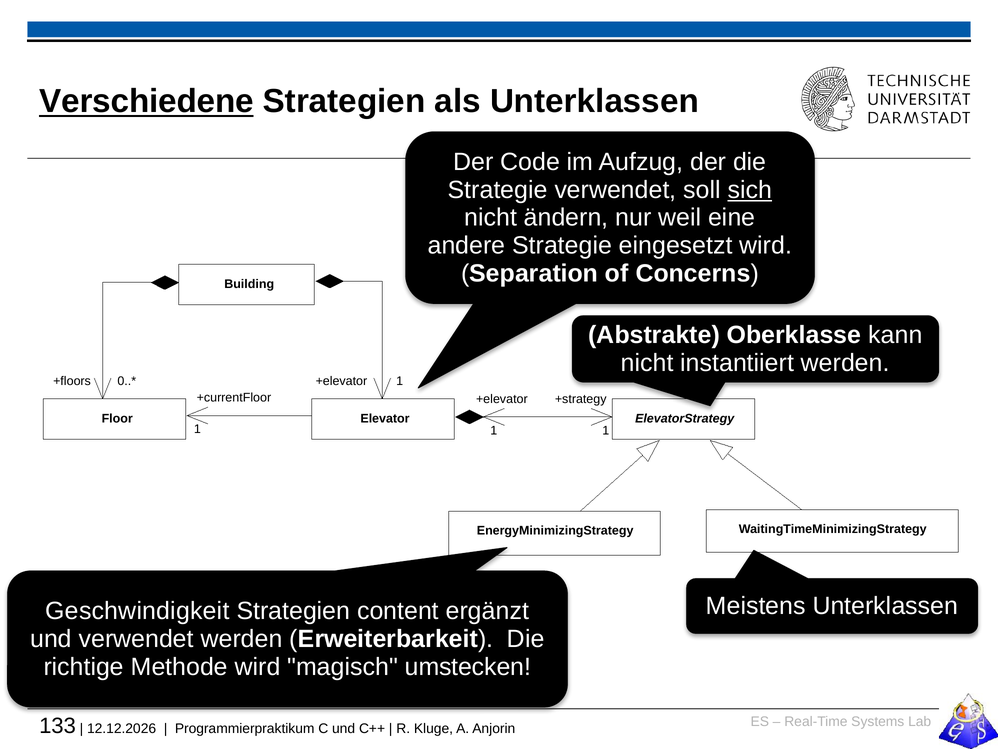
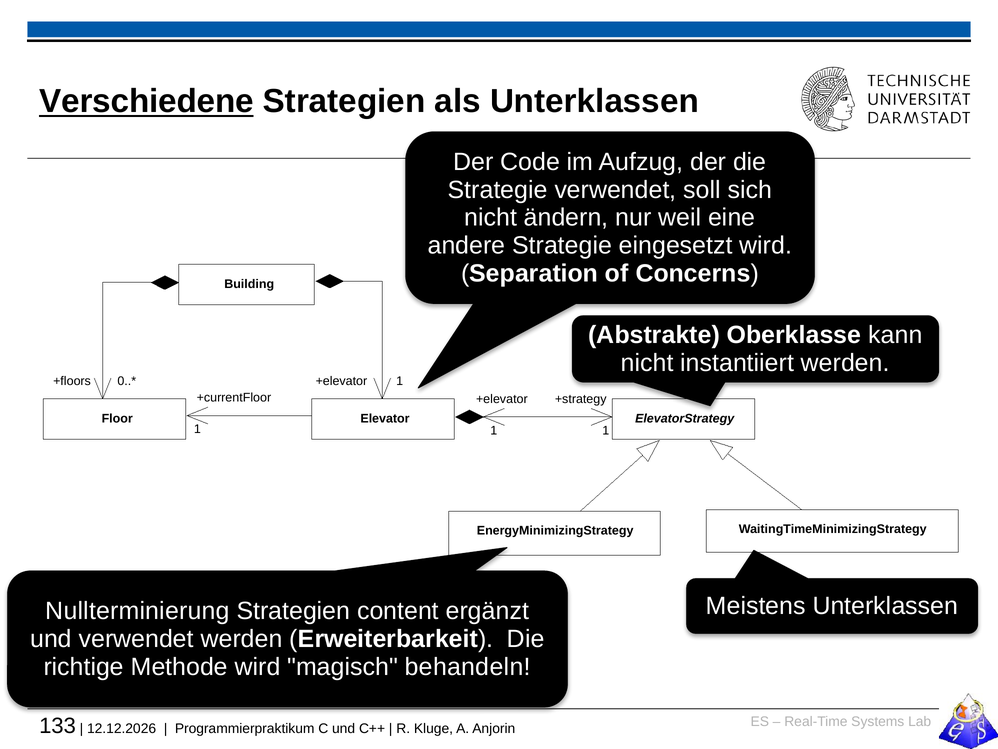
sich underline: present -> none (750, 190)
Geschwindigkeit: Geschwindigkeit -> Nullterminierung (137, 611)
umstecken: umstecken -> behandeln (468, 667)
